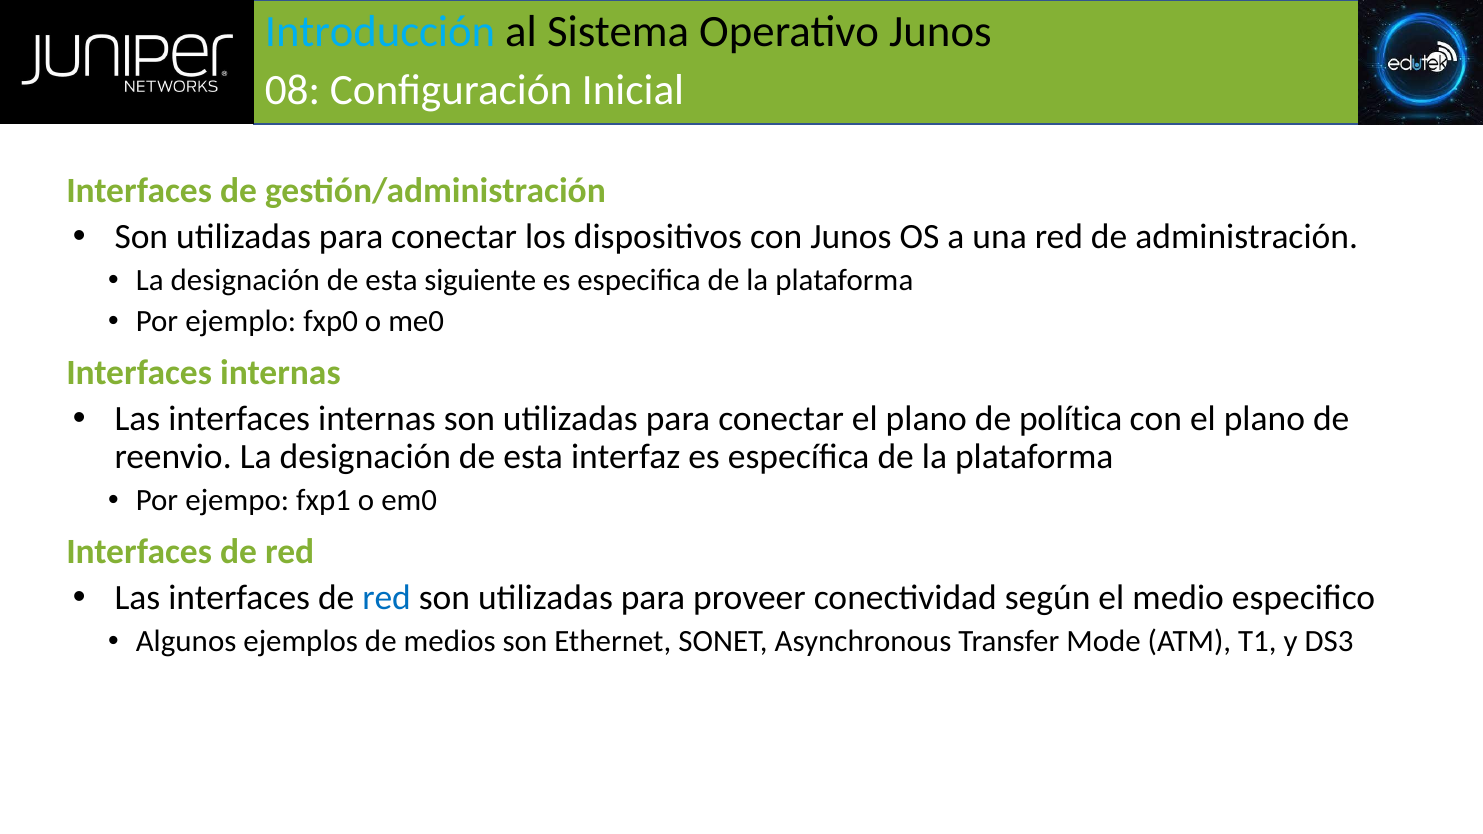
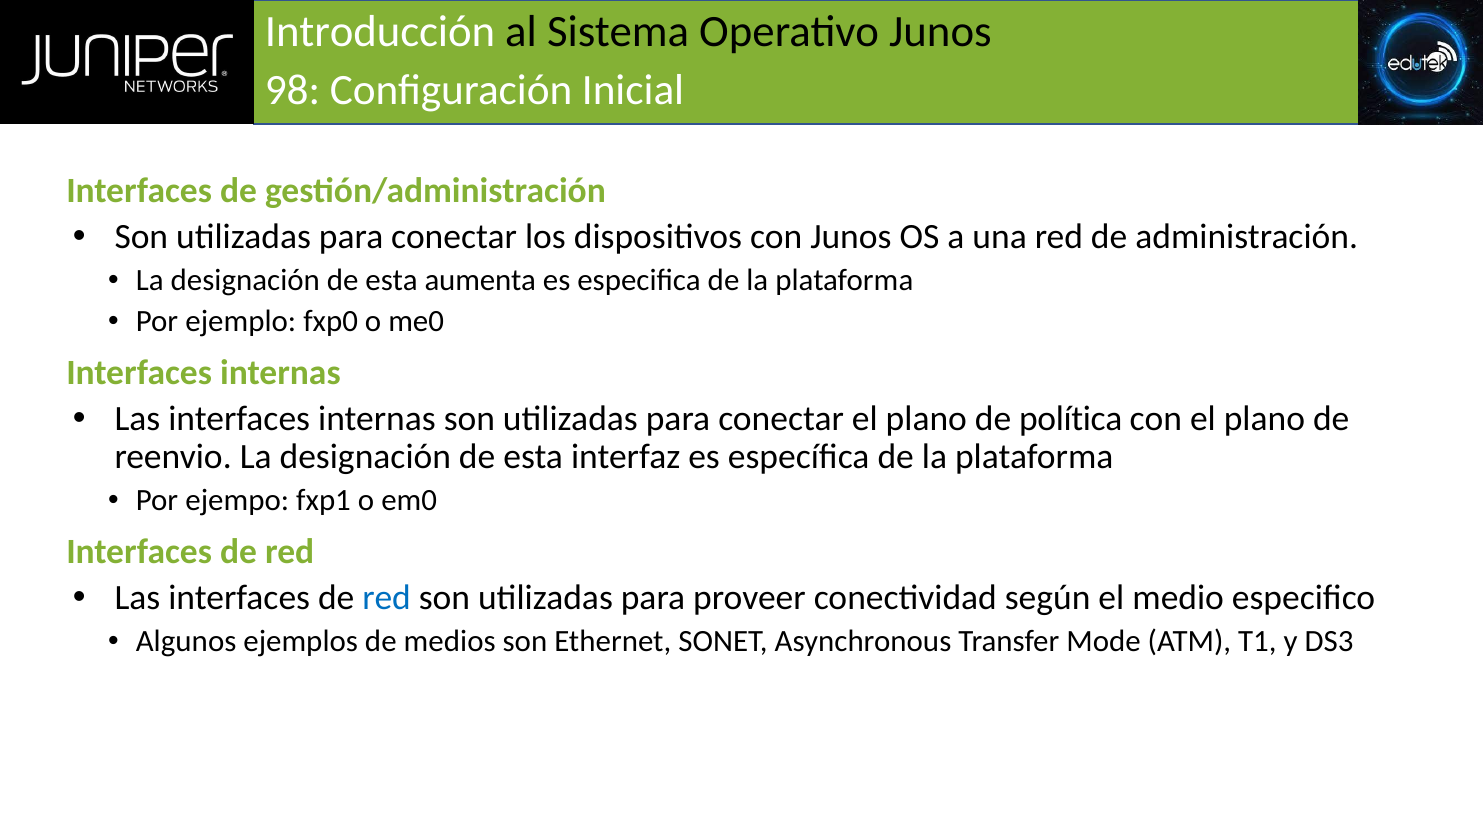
Introducción colour: light blue -> white (380, 32)
08: 08 -> 98 (292, 90)
siguiente: siguiente -> aumenta (480, 280)
